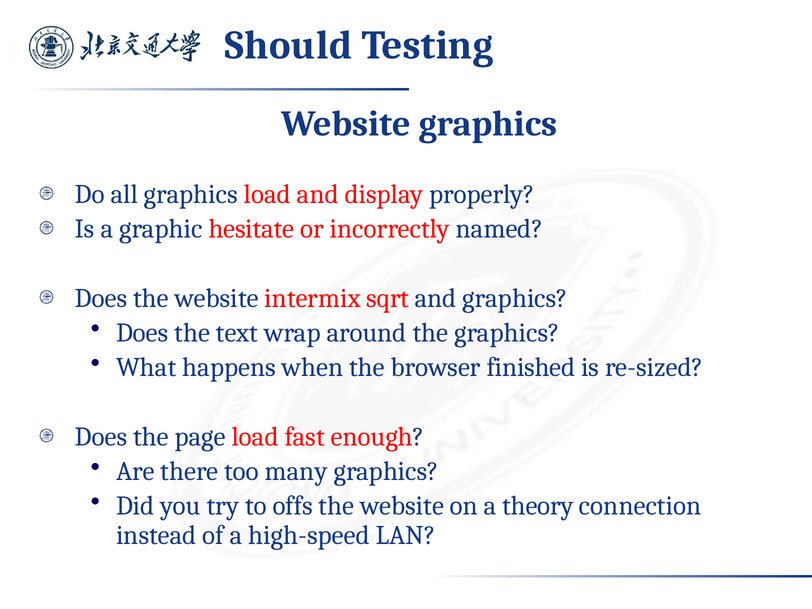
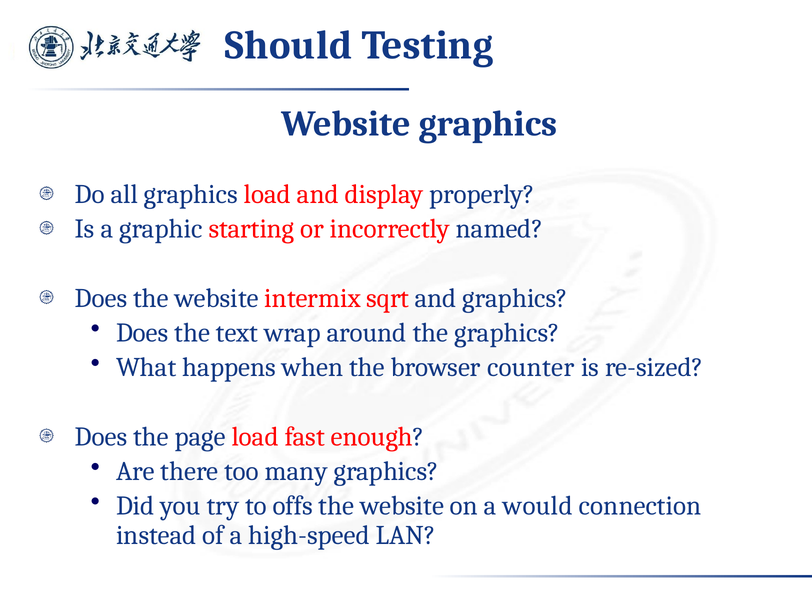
hesitate: hesitate -> starting (251, 229)
finished: finished -> counter (531, 368)
theory: theory -> would (538, 506)
